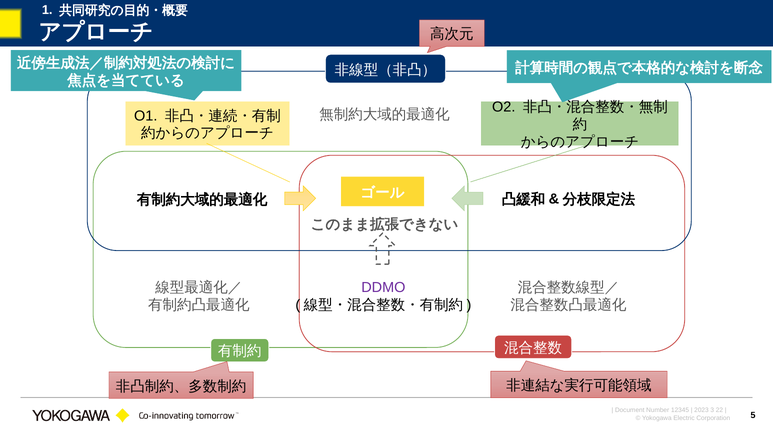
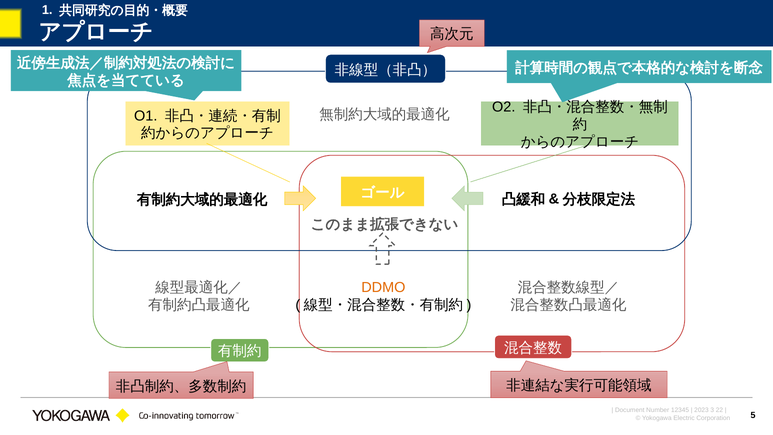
DDMO colour: purple -> orange (383, 287)
